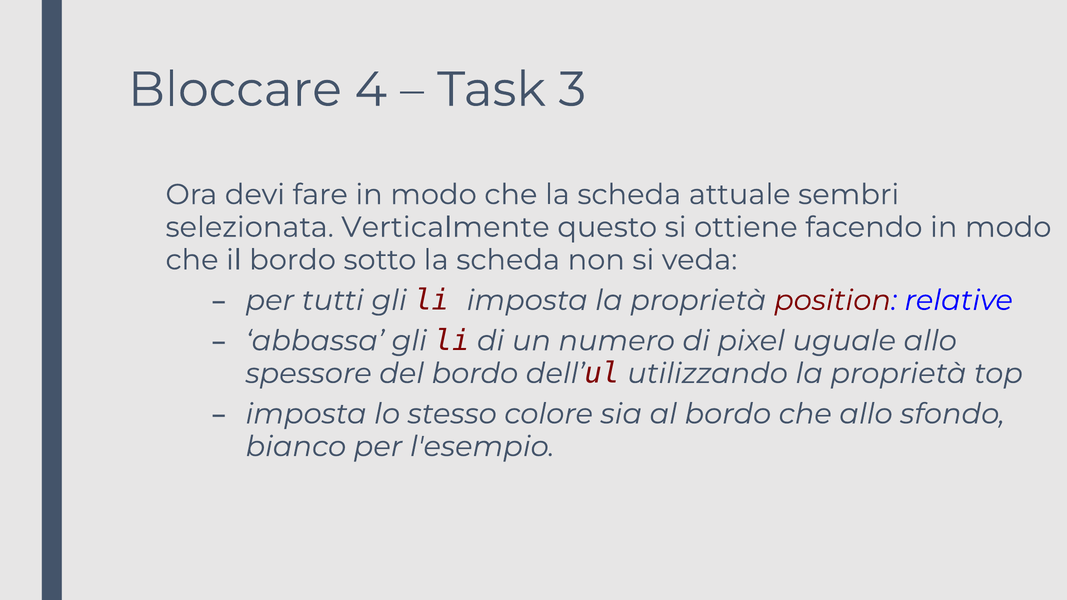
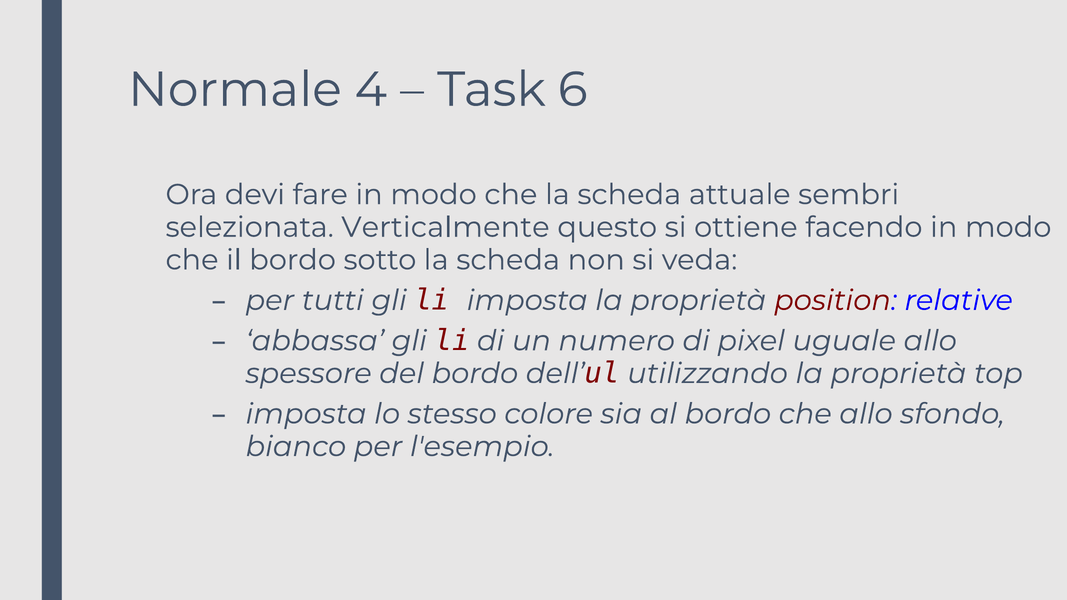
Bloccare: Bloccare -> Normale (235, 90)
3: 3 -> 6 (573, 90)
